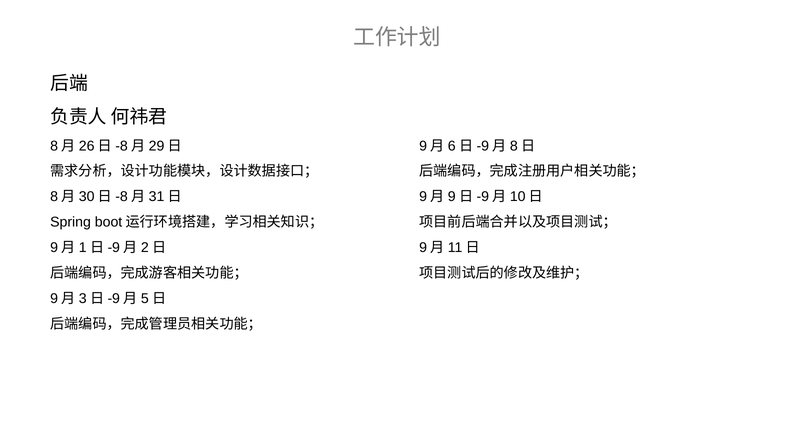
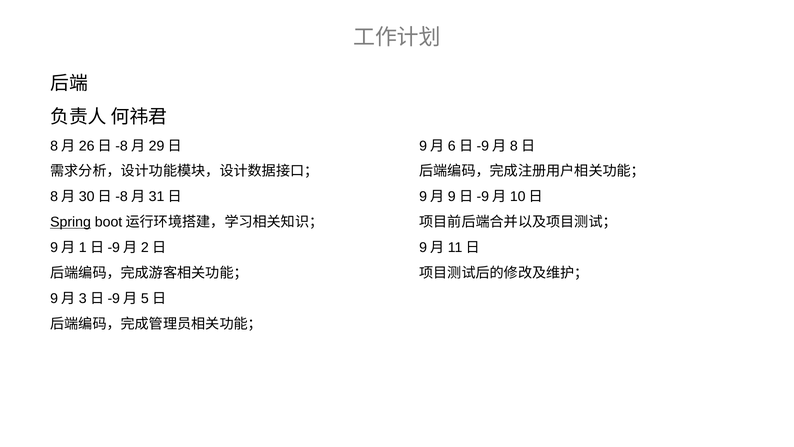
Spring underline: none -> present (71, 222)
